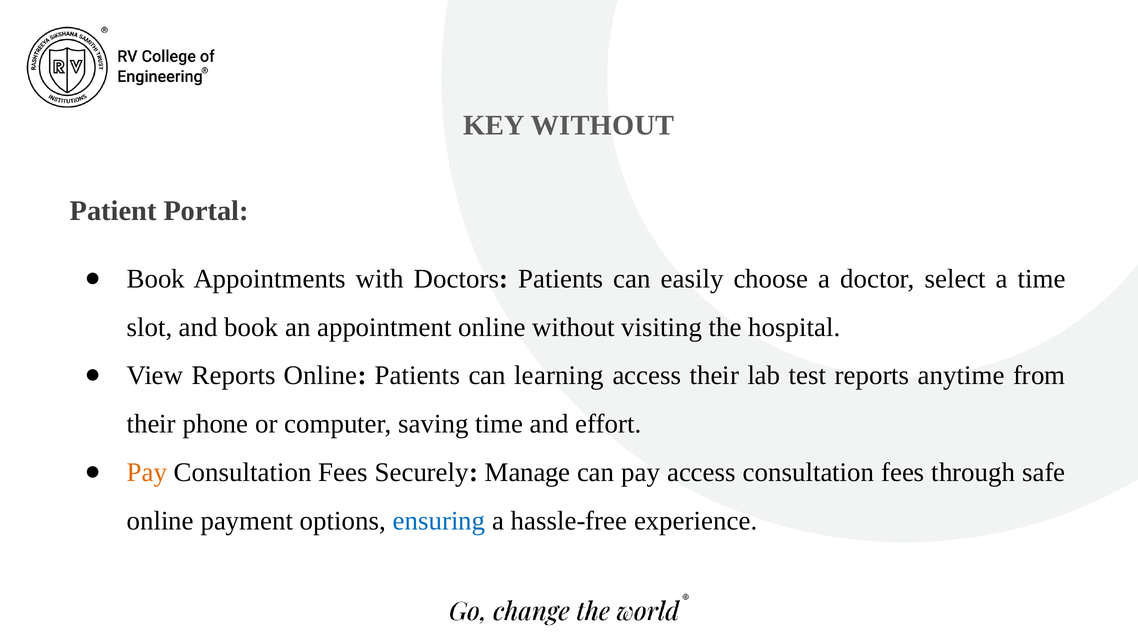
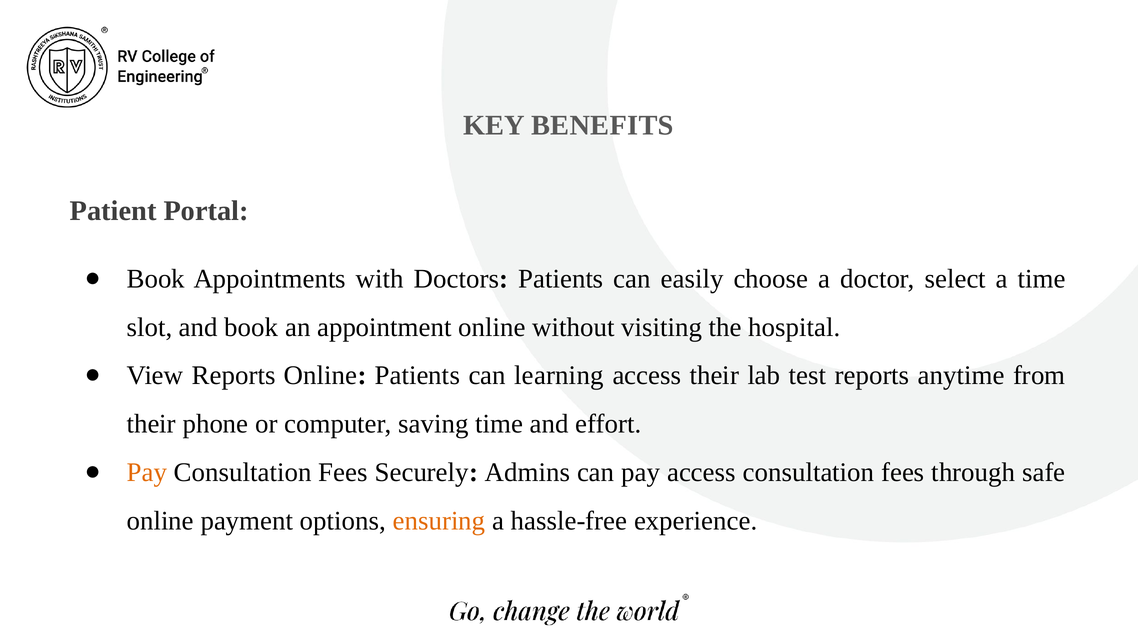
KEY WITHOUT: WITHOUT -> BENEFITS (602, 125)
Manage: Manage -> Admins (528, 472)
ensuring colour: blue -> orange (439, 521)
